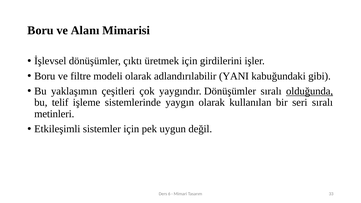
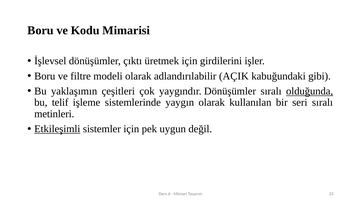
Alanı: Alanı -> Kodu (85, 30)
YANI: YANI -> AÇIK (234, 76)
Etkileşimli underline: none -> present (57, 129)
